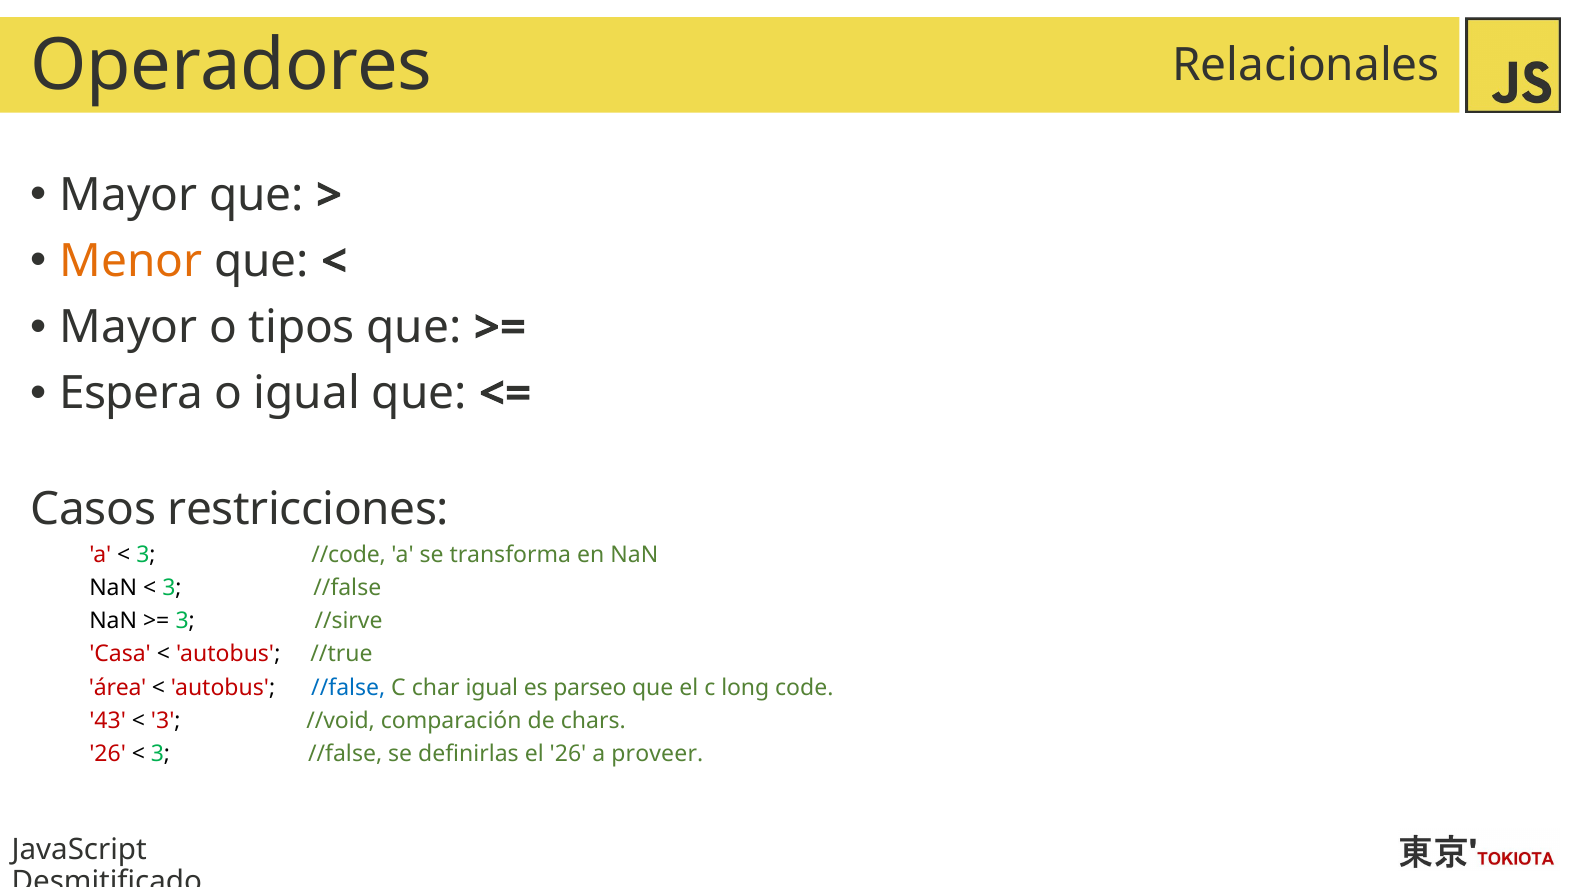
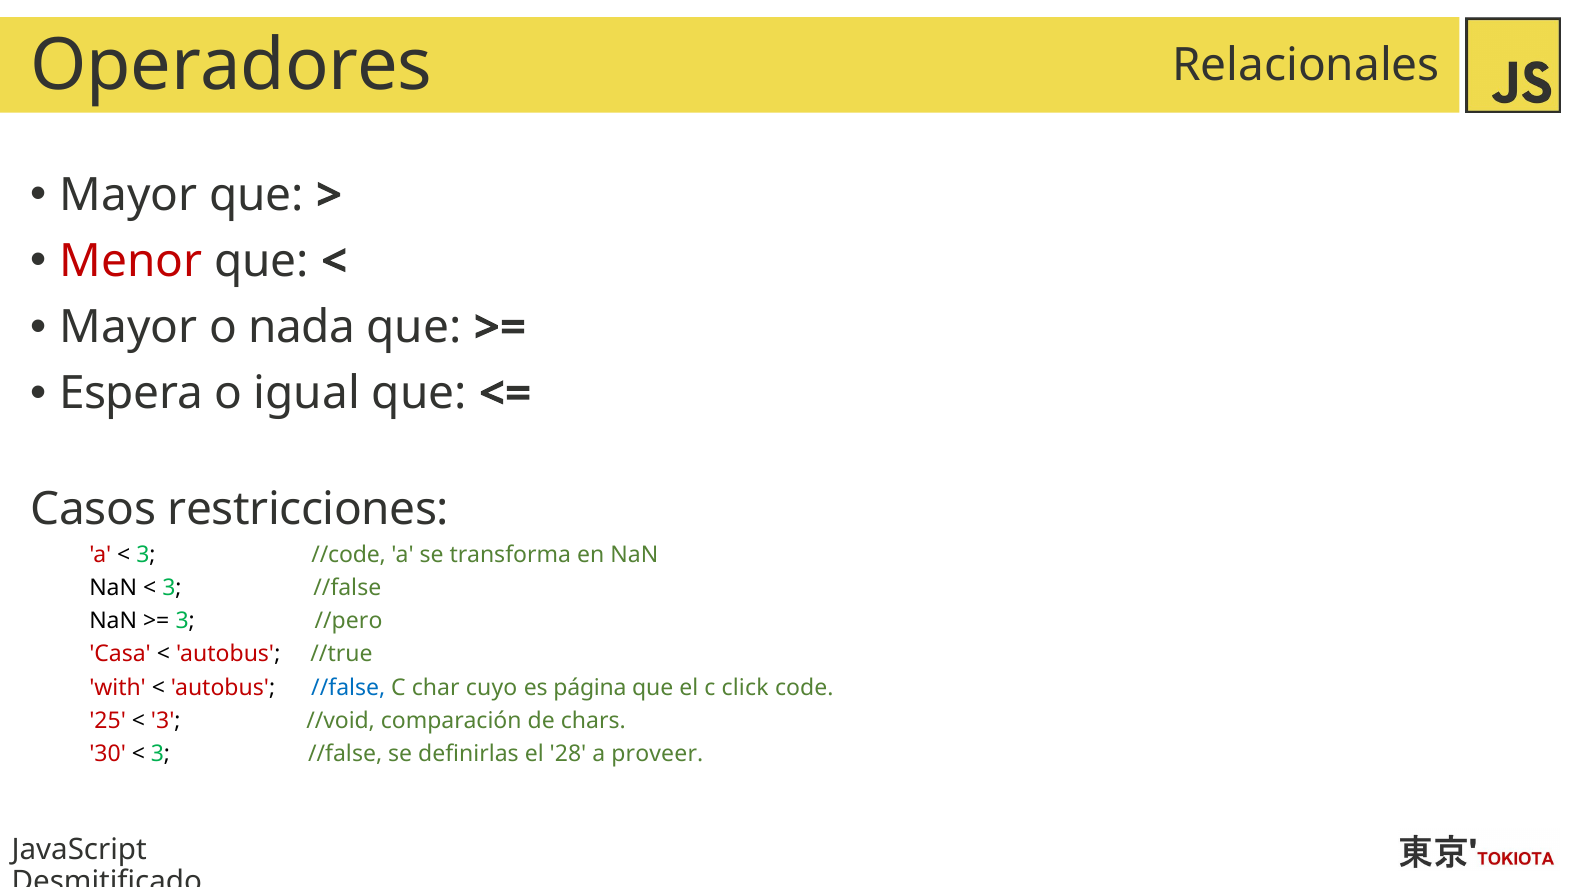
Menor colour: orange -> red (131, 262)
tipos: tipos -> nada (302, 328)
//sirve: //sirve -> //pero (348, 621)
área: área -> with (118, 687)
char igual: igual -> cuyo (492, 687)
parseo: parseo -> página (590, 687)
long: long -> click (745, 687)
43: 43 -> 25 (108, 721)
26: 26 -> 30 (108, 754)
el 26: 26 -> 28 (568, 754)
